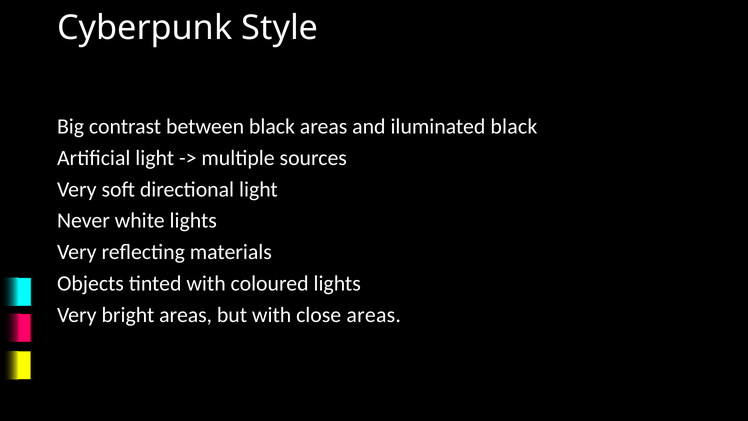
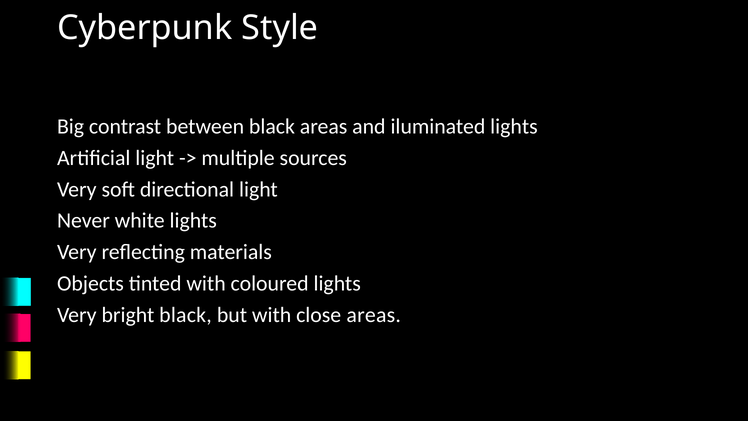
iluminated black: black -> lights (514, 126)
bright areas: areas -> black (185, 315)
